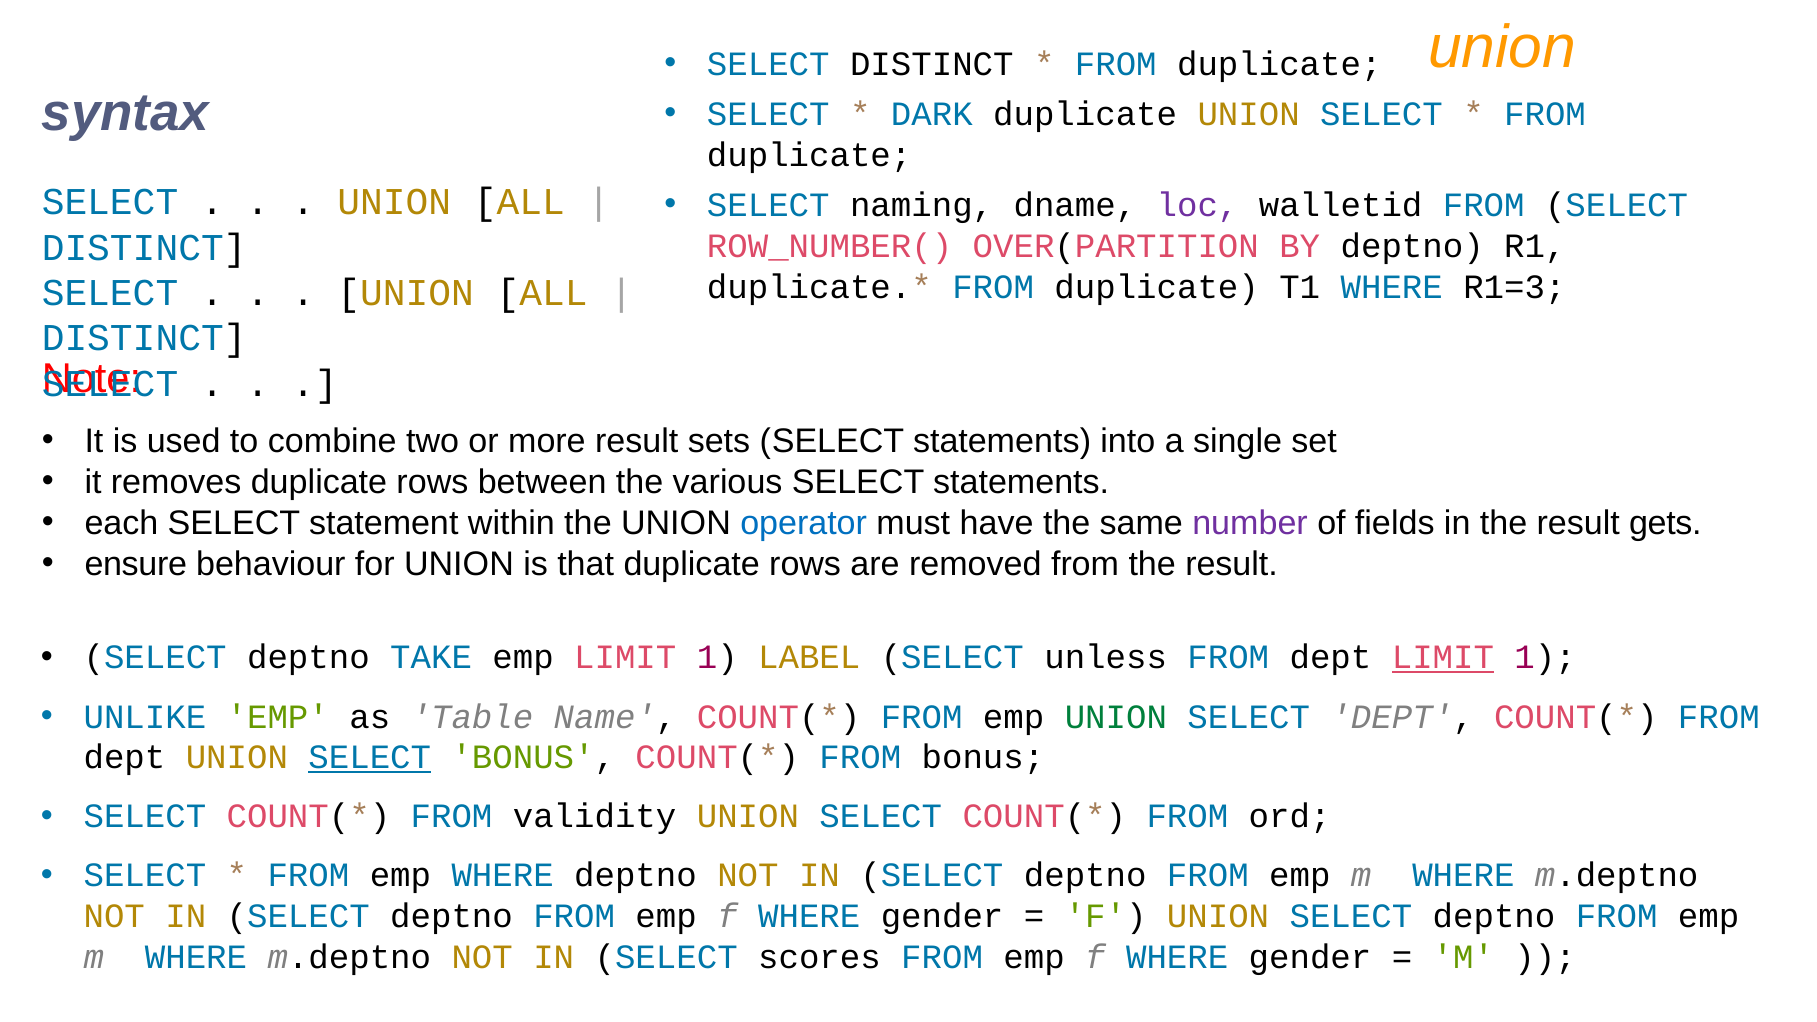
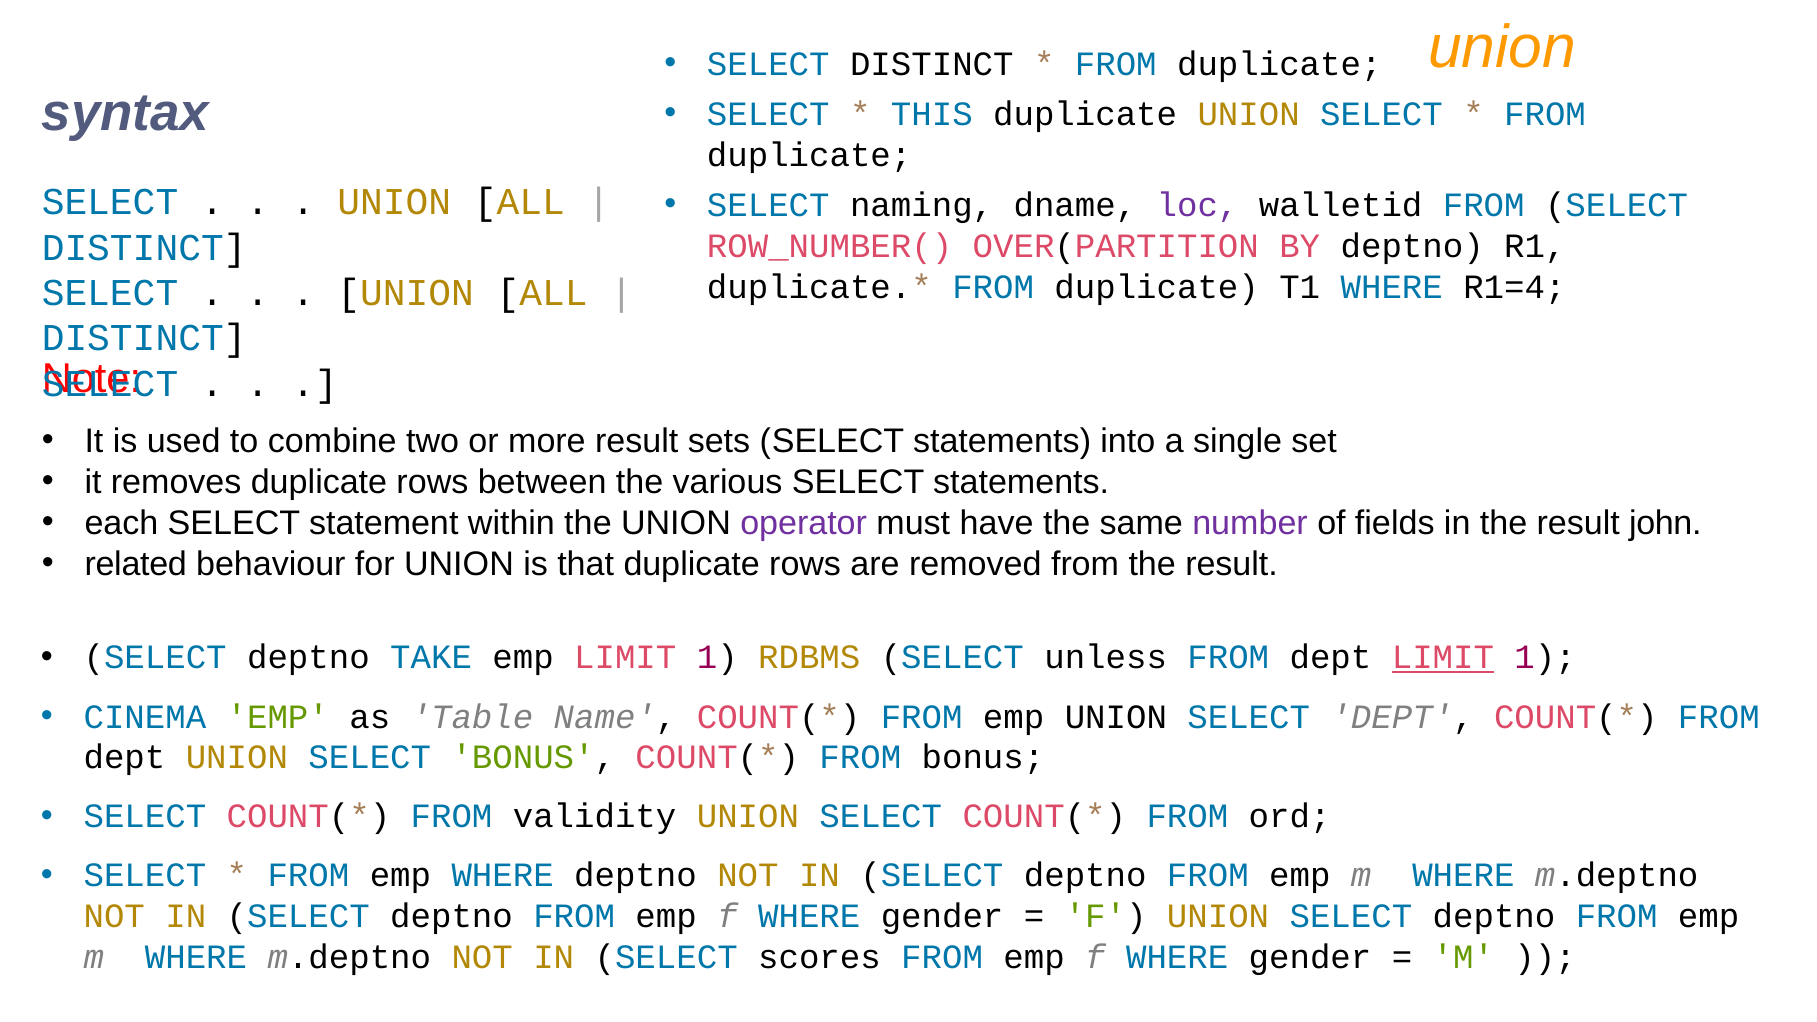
DARK: DARK -> THIS (932, 114)
R1=3: R1=3 -> R1=4 (1514, 287)
operator colour: blue -> purple (804, 523)
gets: gets -> john (1665, 523)
ensure: ensure -> related (136, 564)
LABEL: LABEL -> RDBMS (809, 658)
UNLIKE: UNLIKE -> CINEMA (145, 717)
UNION colour: green -> black (1116, 717)
SELECT underline: present -> none (370, 758)
